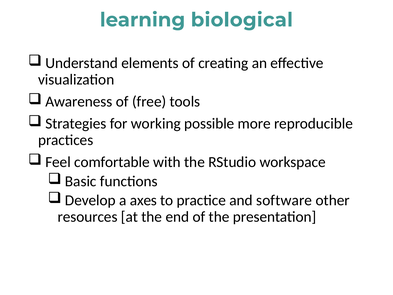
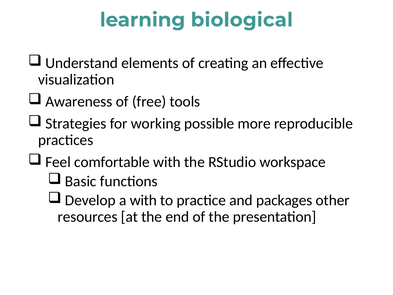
a axes: axes -> with (143, 200)
software: software -> packages (284, 200)
